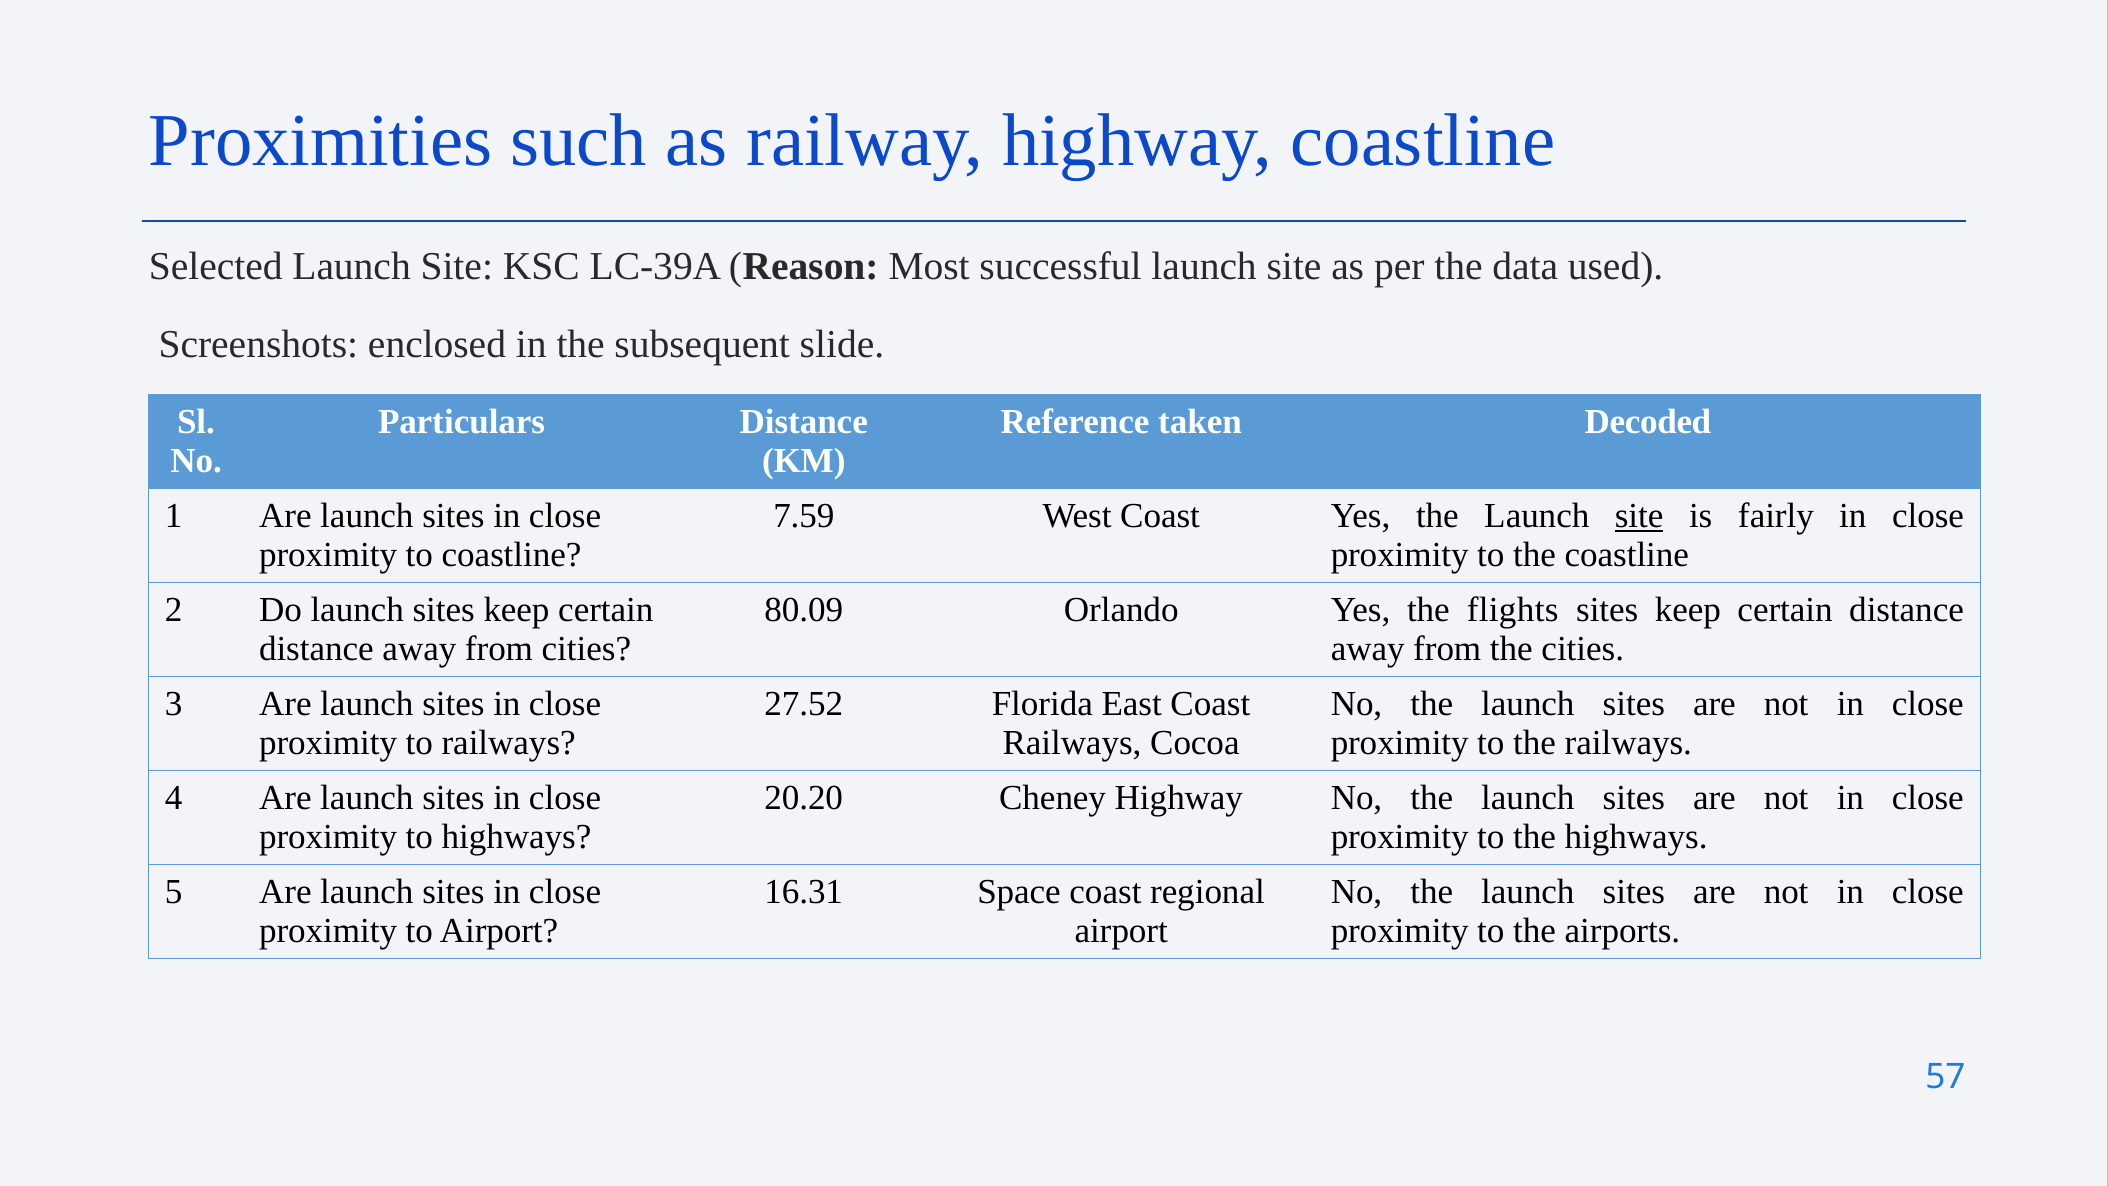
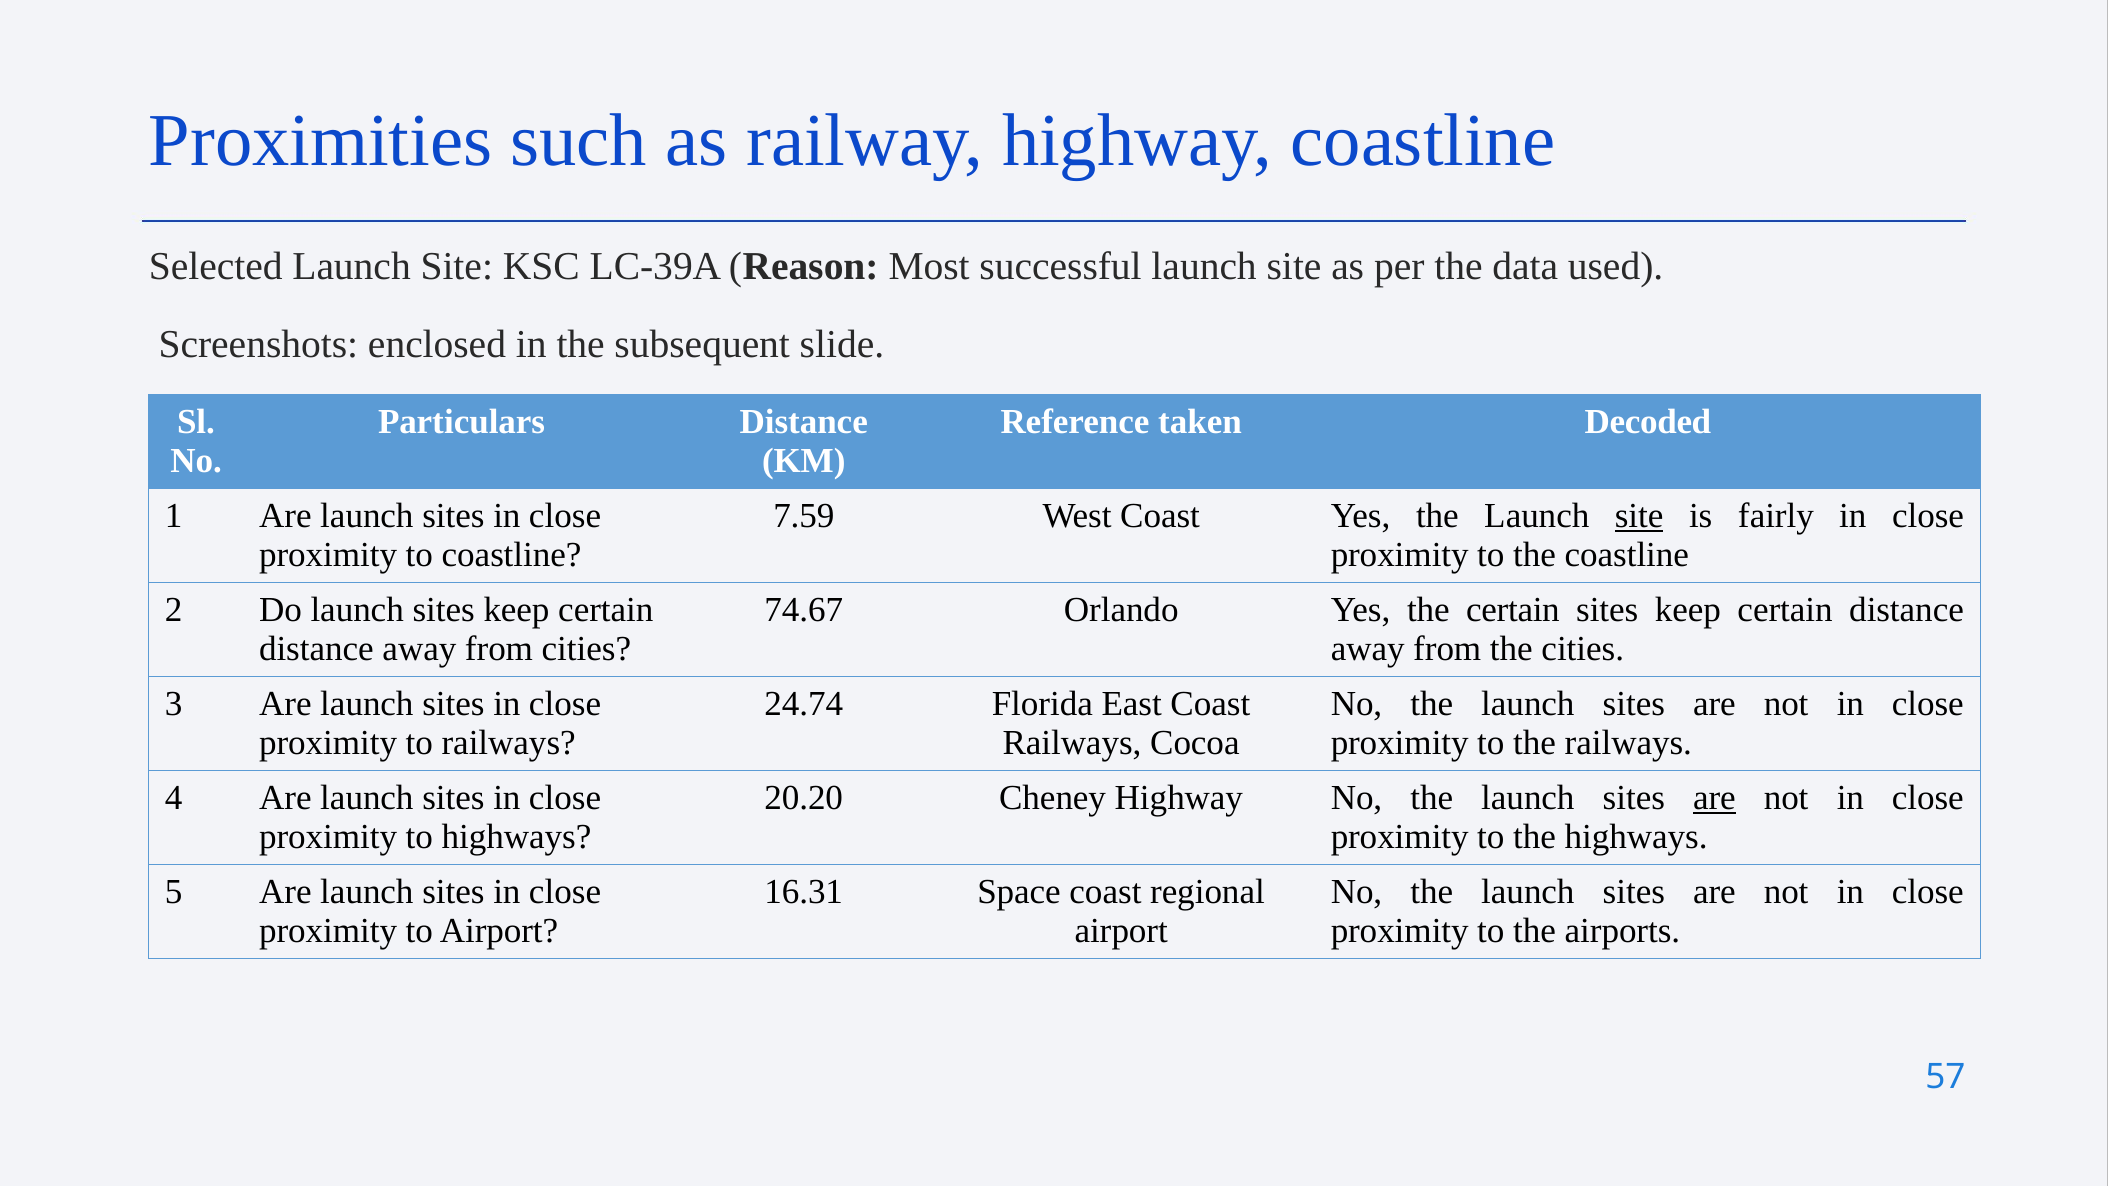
80.09: 80.09 -> 74.67 (804, 610)
the flights: flights -> certain (1513, 610)
27.52: 27.52 -> 24.74 (804, 704)
are underline: none -> present (1714, 798)
